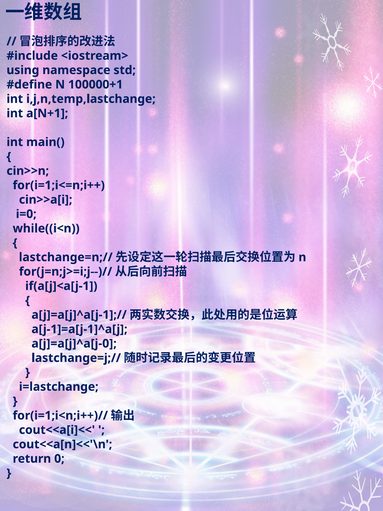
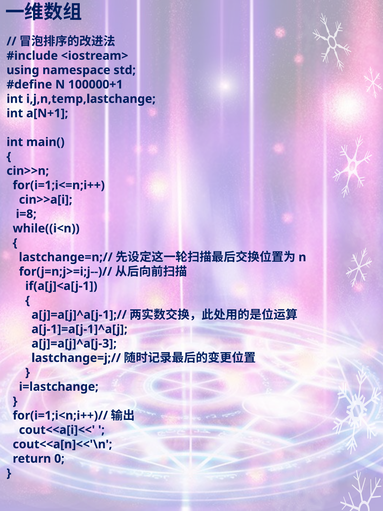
i=0: i=0 -> i=8 (26, 214)
a[j]=a[j]^a[j-0: a[j]=a[j]^a[j-0 -> a[j]=a[j]^a[j-3 (74, 343)
